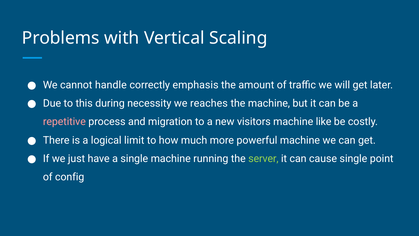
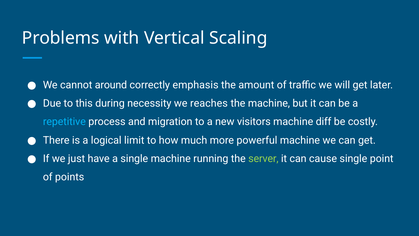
handle: handle -> around (111, 85)
repetitive colour: pink -> light blue (64, 122)
like: like -> diff (324, 122)
config: config -> points (70, 177)
